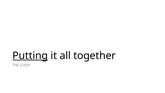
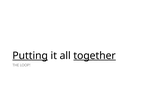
together underline: none -> present (95, 55)
